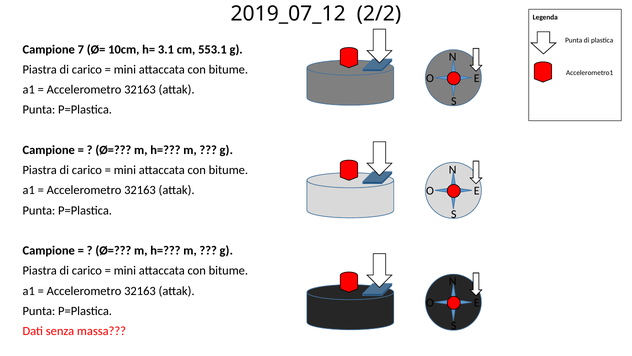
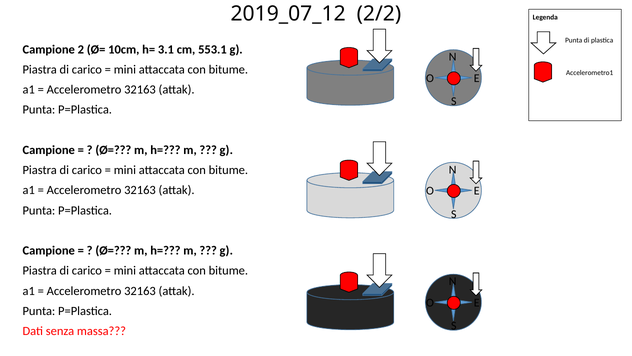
7: 7 -> 2 (81, 49)
